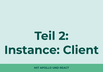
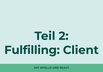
Instance: Instance -> Fulfilling (32, 50)
